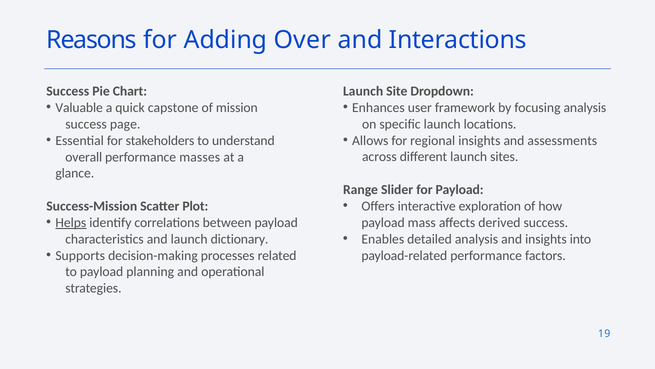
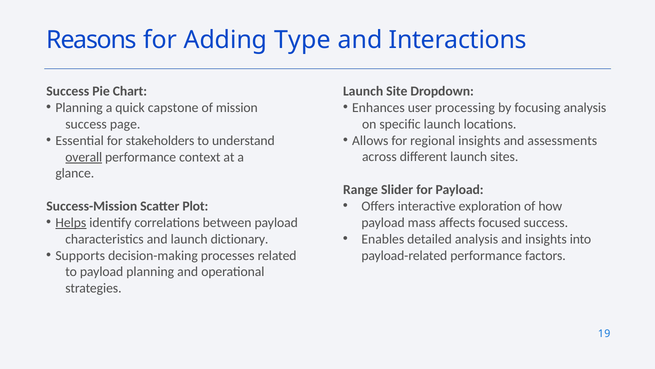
Over: Over -> Type (302, 40)
Valuable: Valuable -> Planning (79, 108)
framework: framework -> processing (465, 108)
overall underline: none -> present (84, 157)
masses: masses -> context (200, 157)
derived: derived -> focused (500, 222)
